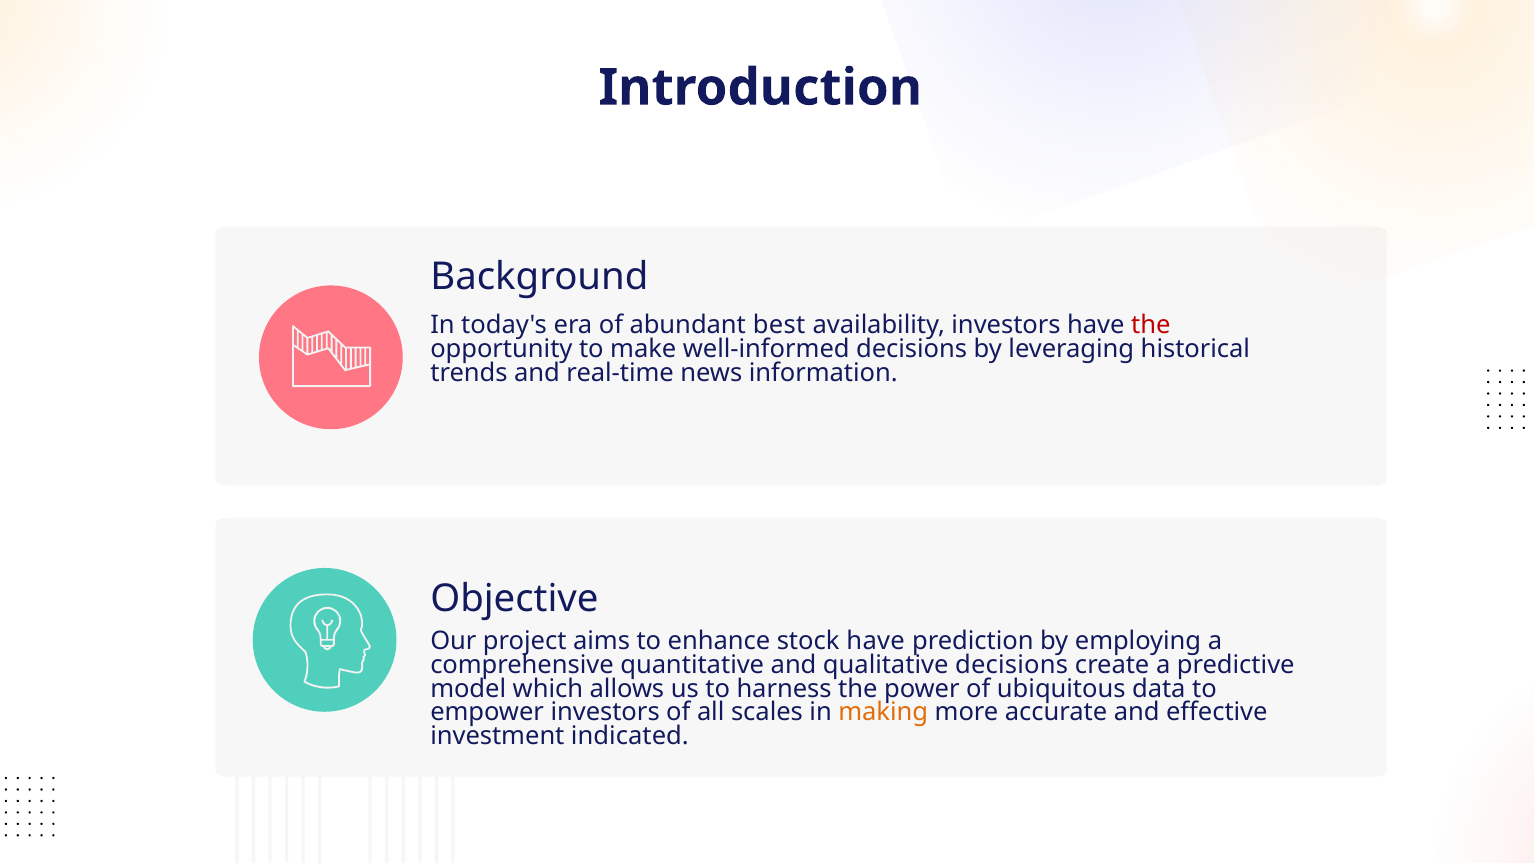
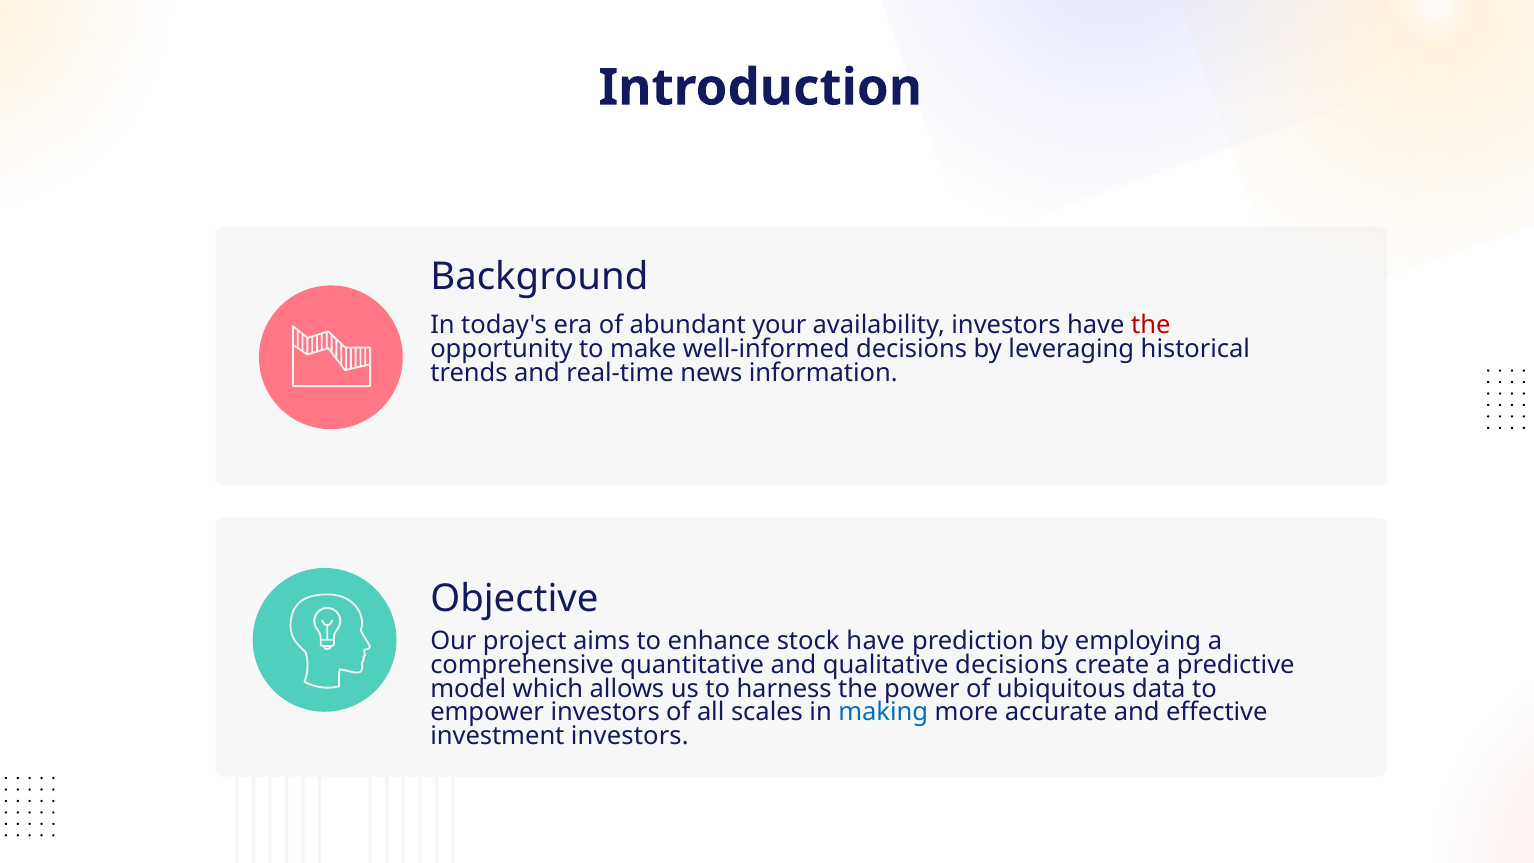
best: best -> your (779, 325)
making colour: orange -> blue (883, 712)
investment indicated: indicated -> investors (630, 736)
